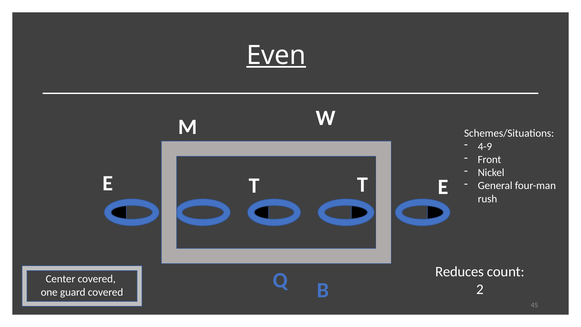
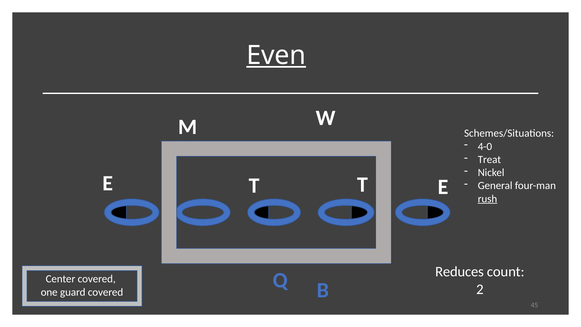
4-9: 4-9 -> 4-0 (485, 146)
Front: Front -> Treat (489, 159)
rush underline: none -> present (487, 199)
